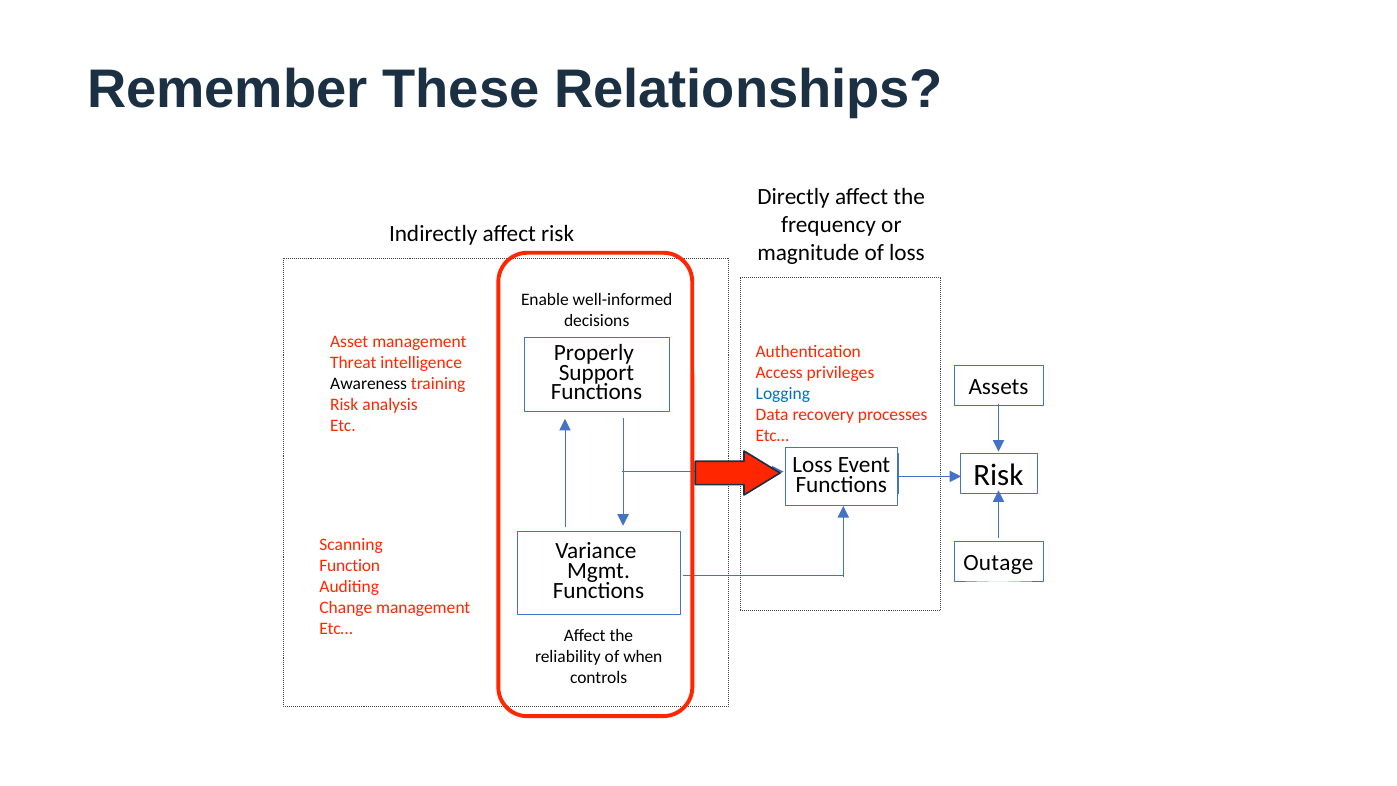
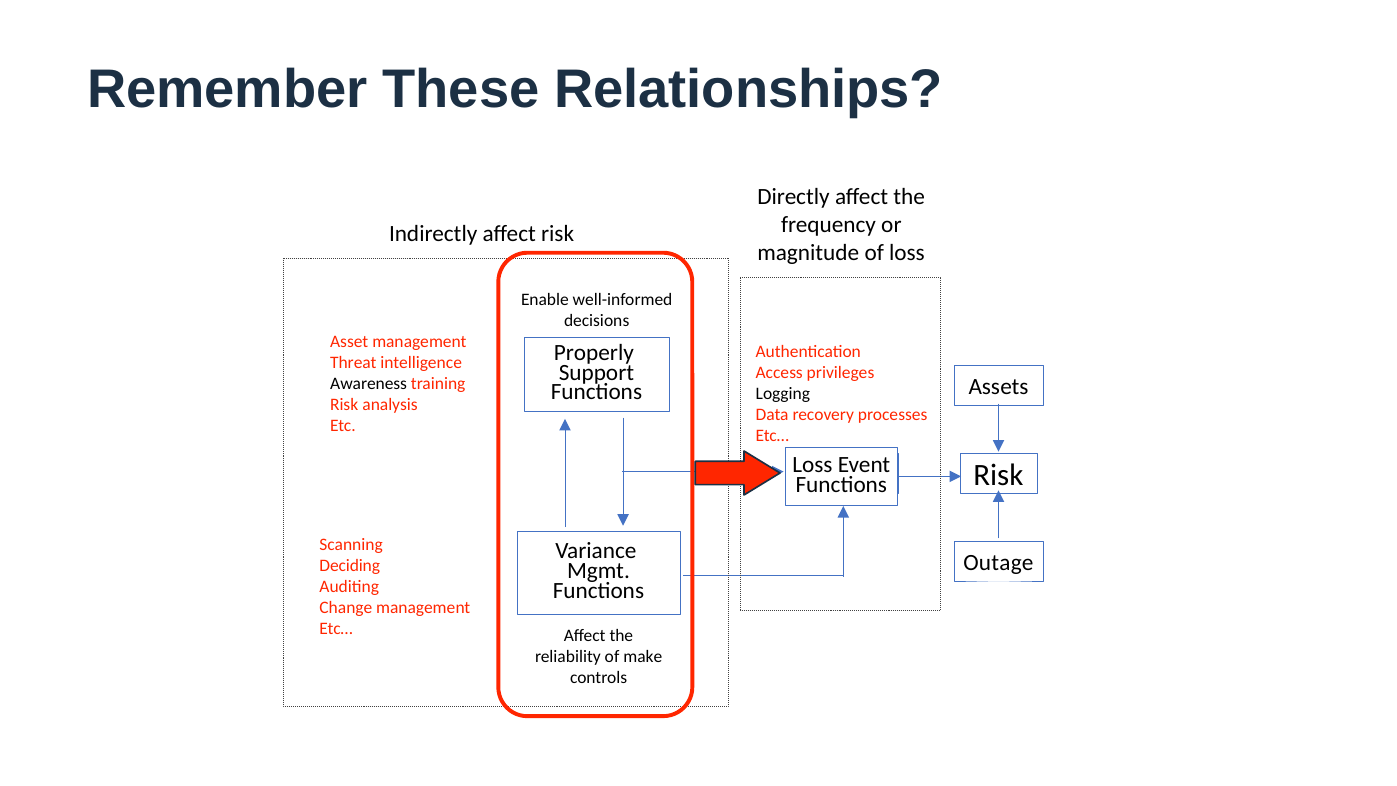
Logging colour: blue -> black (783, 394)
Function: Function -> Deciding (350, 565)
when: when -> make (643, 656)
